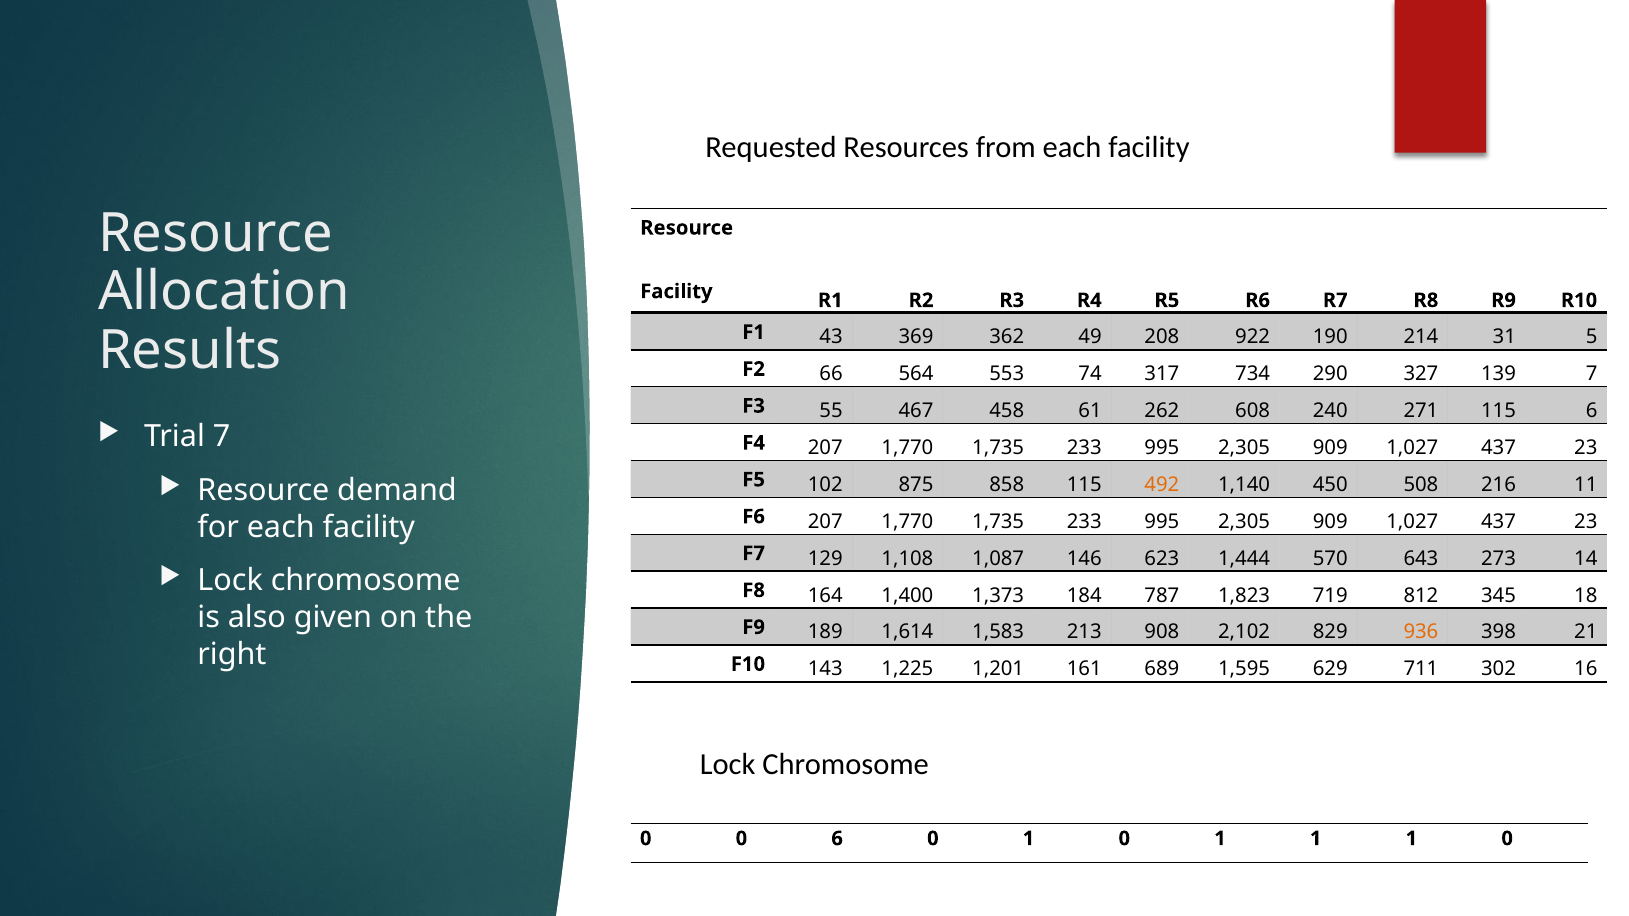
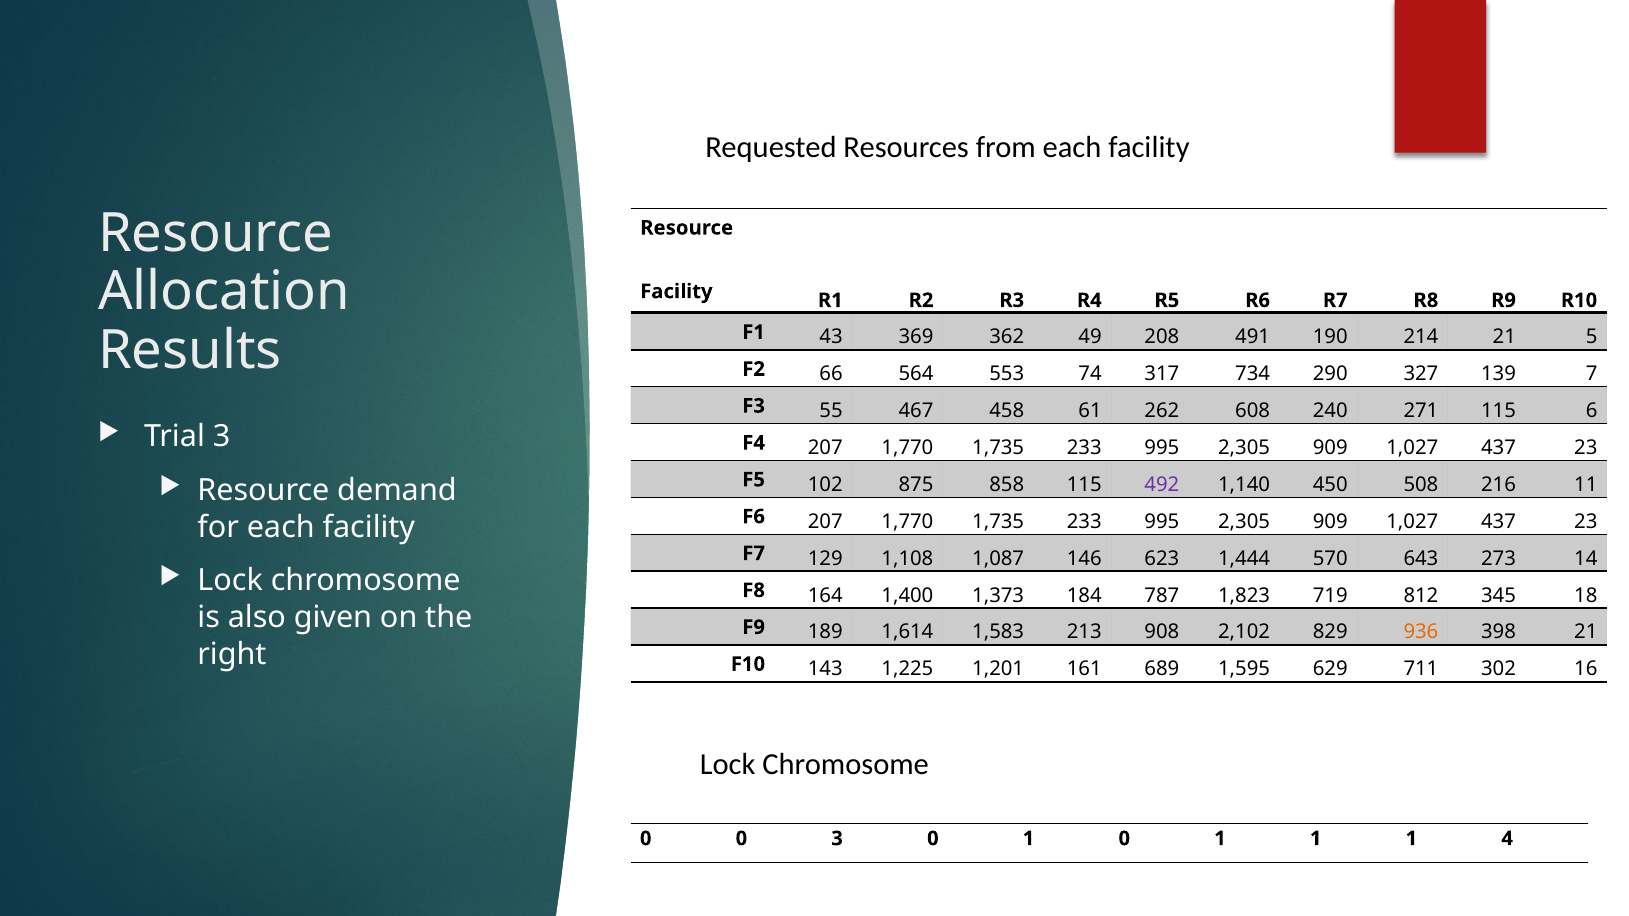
922: 922 -> 491 (1253, 337)
214 31: 31 -> 21 (1504, 337)
Trial 7: 7 -> 3 (222, 437)
492 colour: orange -> purple (1162, 485)
0 6: 6 -> 3 (837, 839)
1 1 0: 0 -> 4 (1507, 839)
